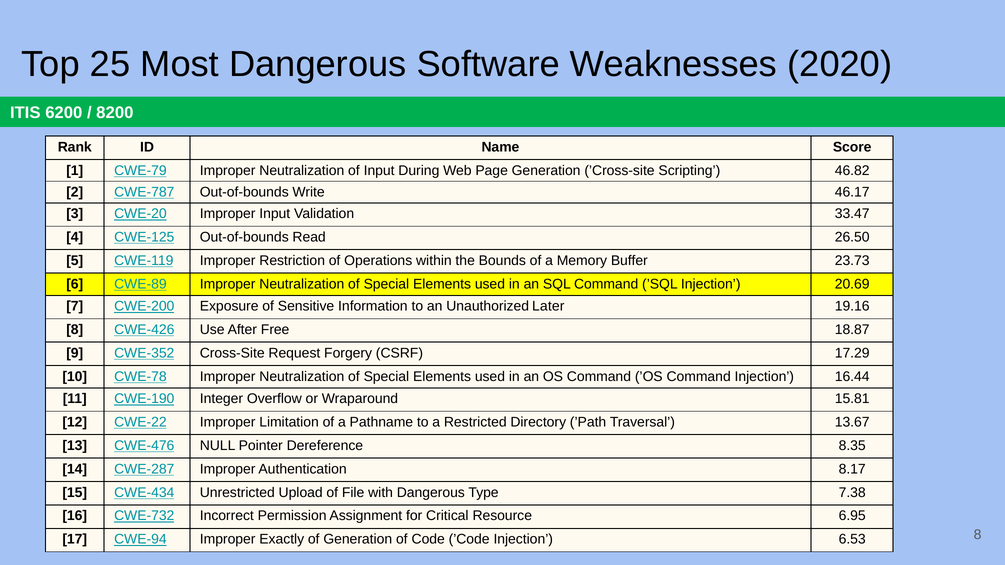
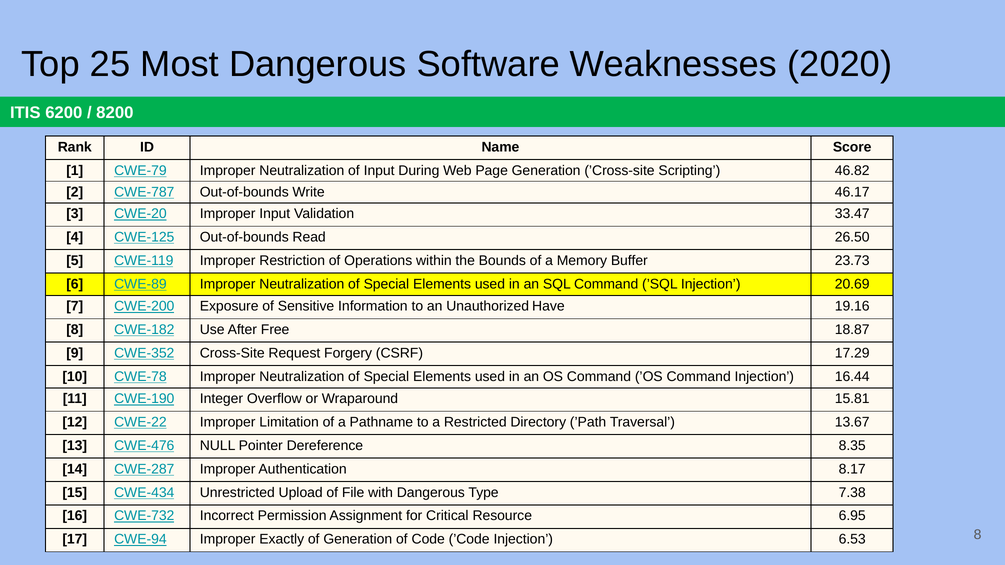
Later: Later -> Have (548, 307)
CWE-426: CWE-426 -> CWE-182 (144, 330)
